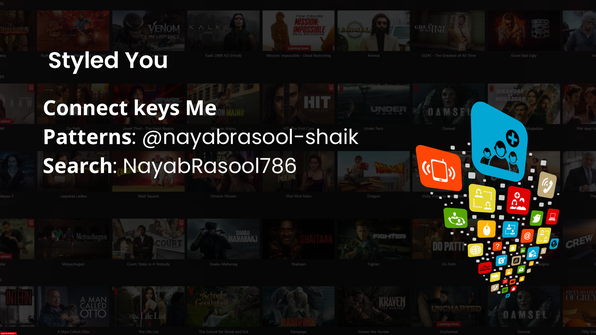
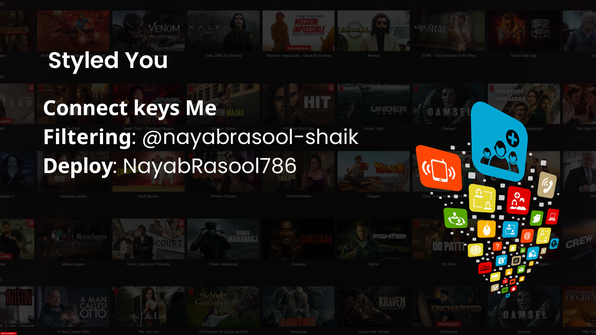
Patterns: Patterns -> Filtering (87, 137)
Search: Search -> Deploy (78, 166)
